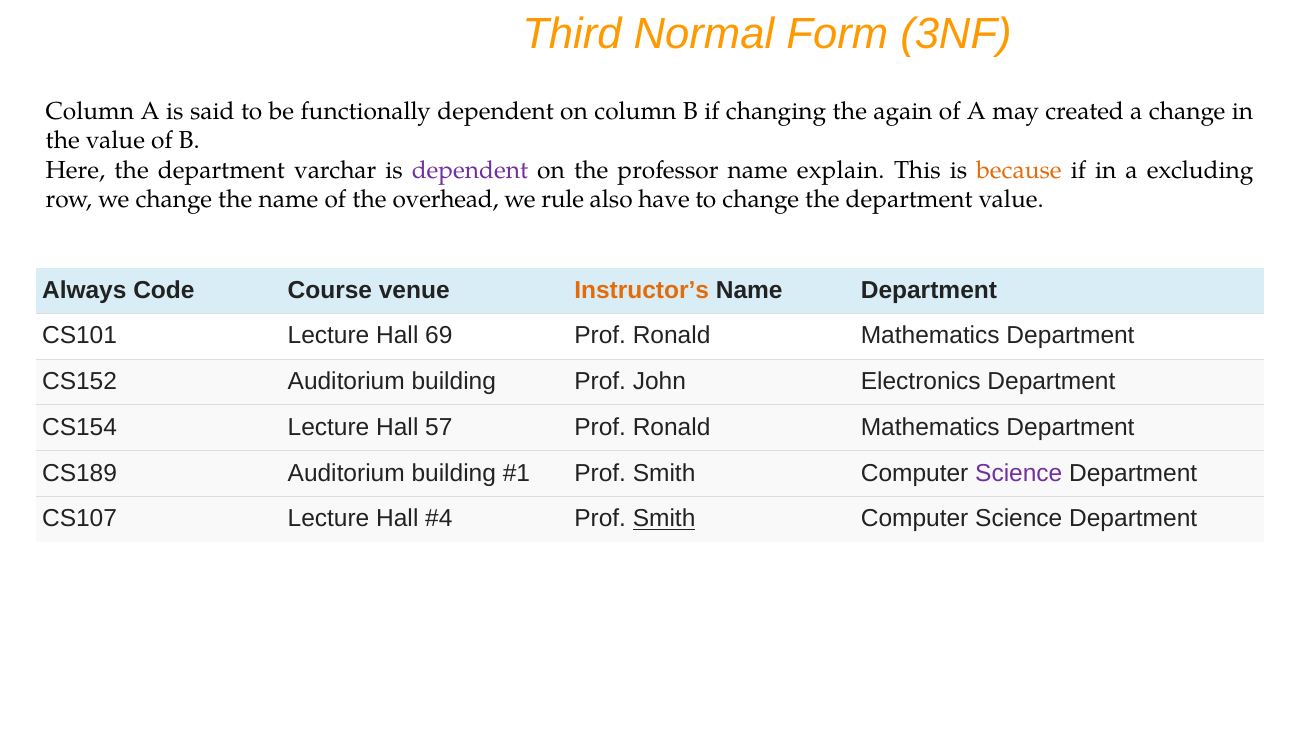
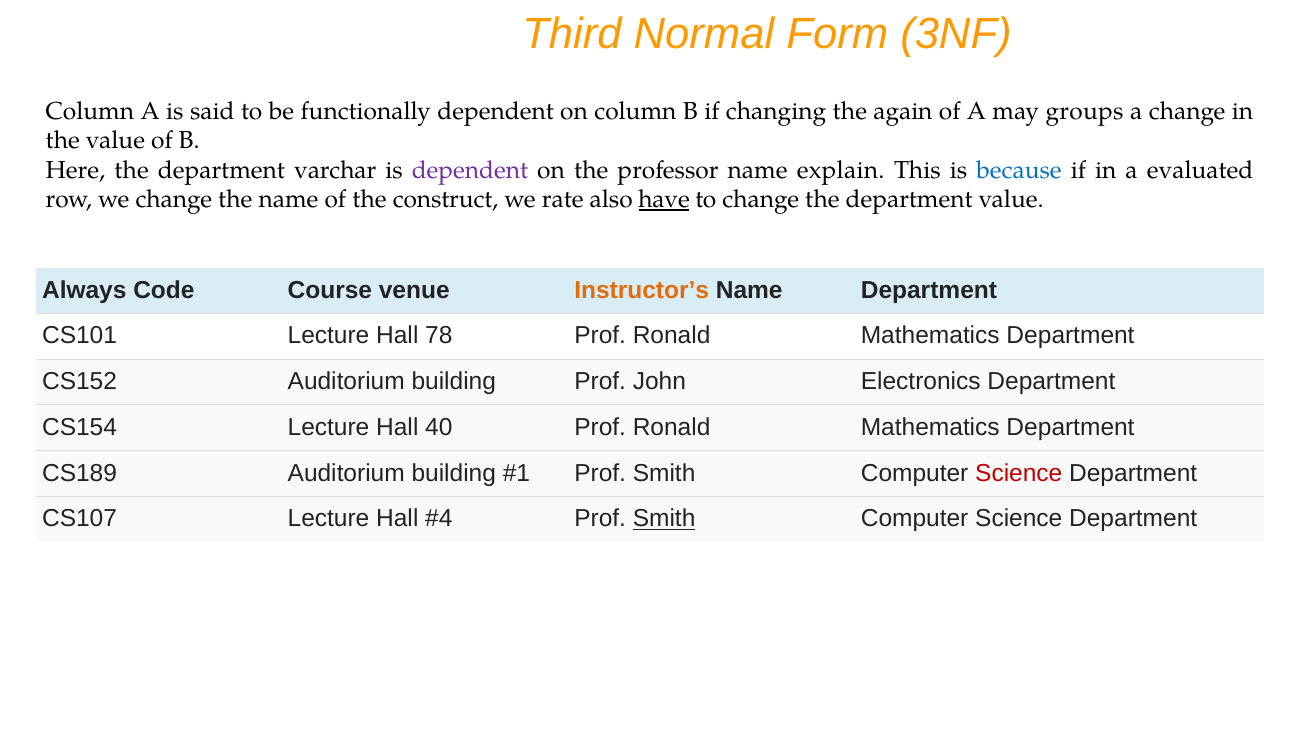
created: created -> groups (1084, 111)
because colour: orange -> blue (1019, 170)
excluding: excluding -> evaluated (1200, 170)
overhead: overhead -> construct (446, 199)
rule: rule -> rate (563, 199)
have underline: none -> present (664, 199)
69: 69 -> 78 (439, 336)
57: 57 -> 40 (439, 427)
Science colour: purple -> red (1019, 473)
